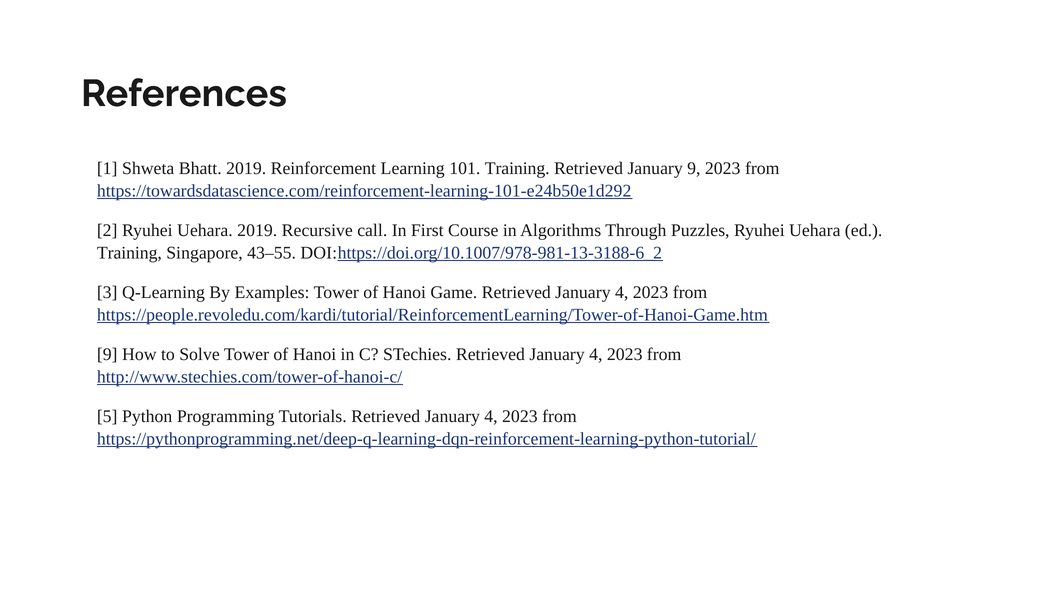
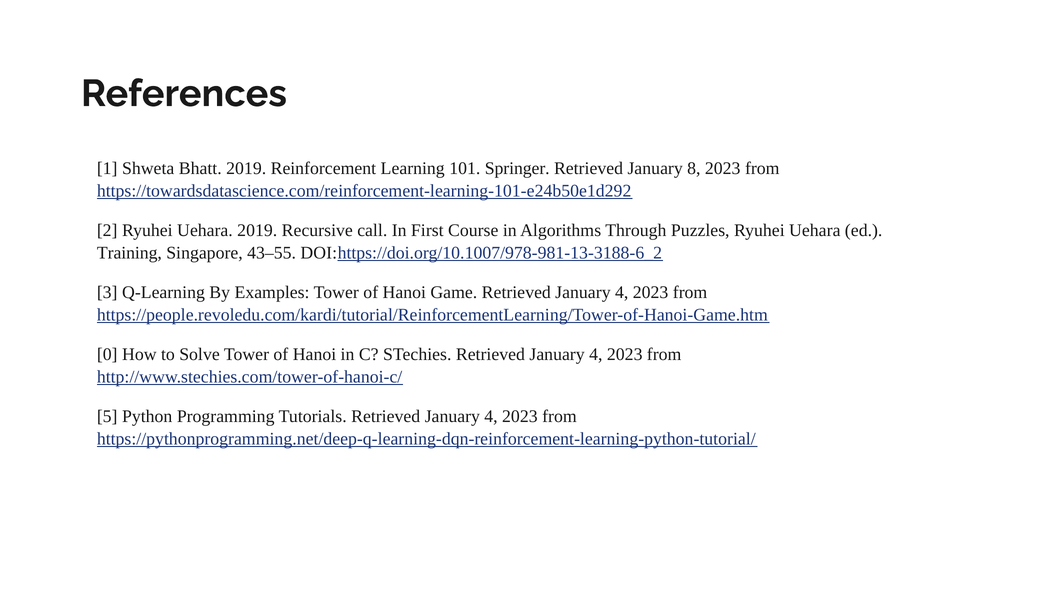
101 Training: Training -> Springer (517, 169)
January 9: 9 -> 8 (694, 169)
9: 9 -> 0 (107, 355)
